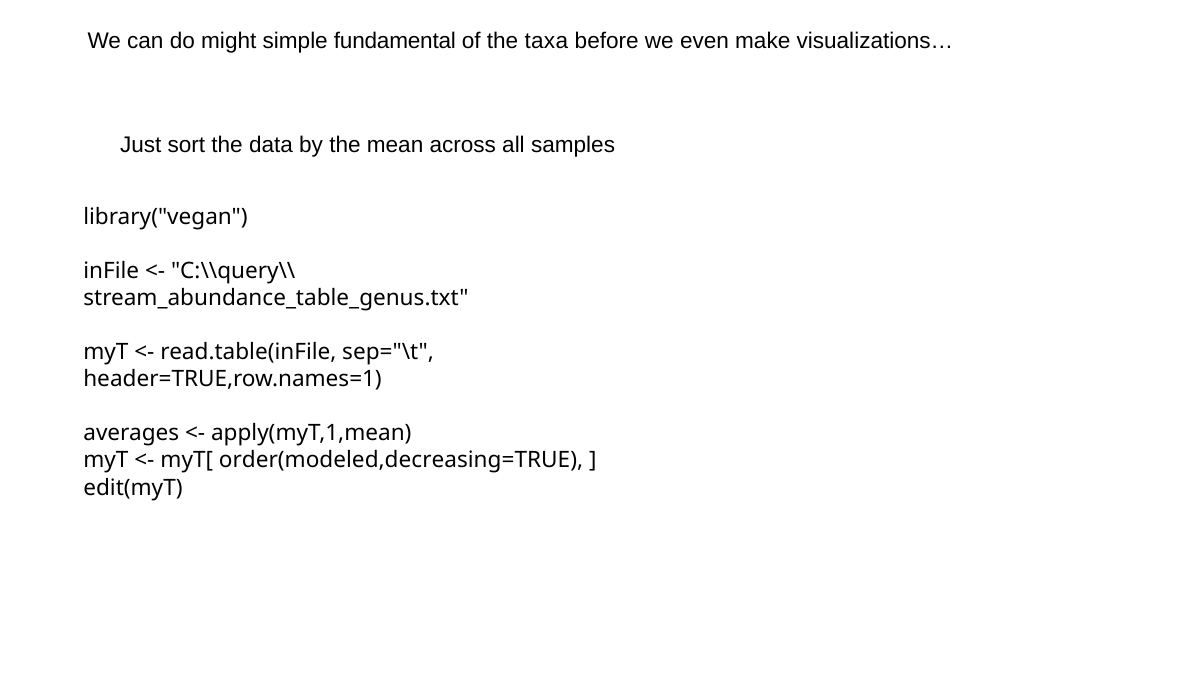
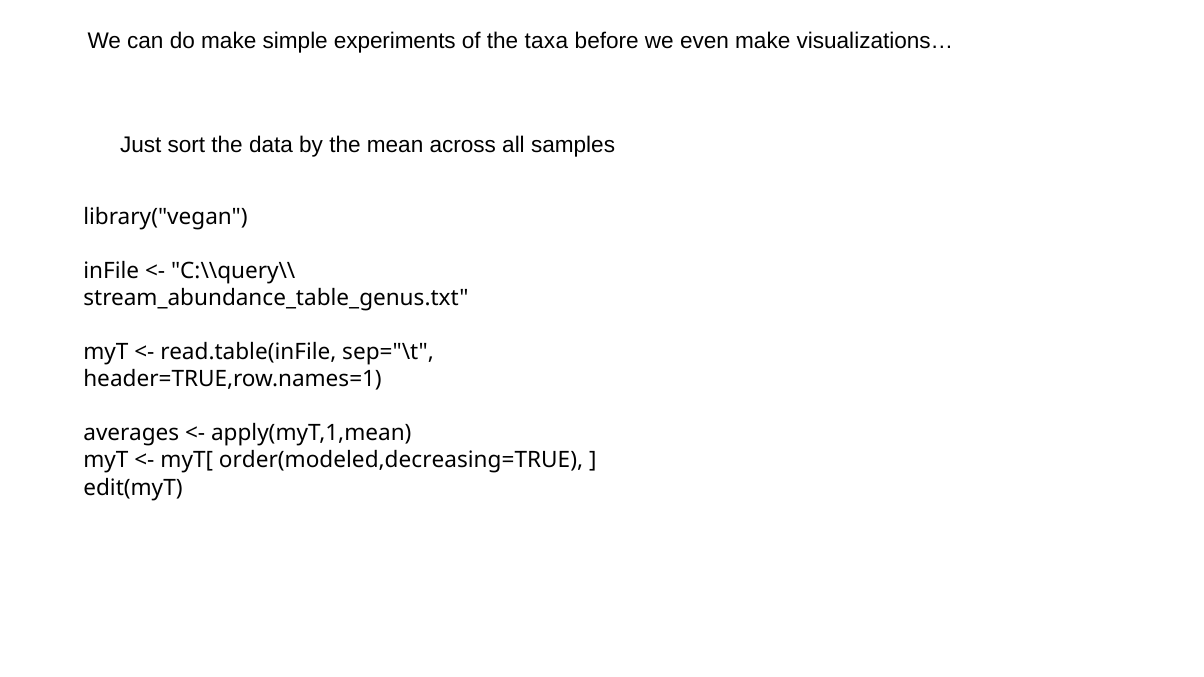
do might: might -> make (229, 41)
fundamental: fundamental -> experiments (395, 41)
